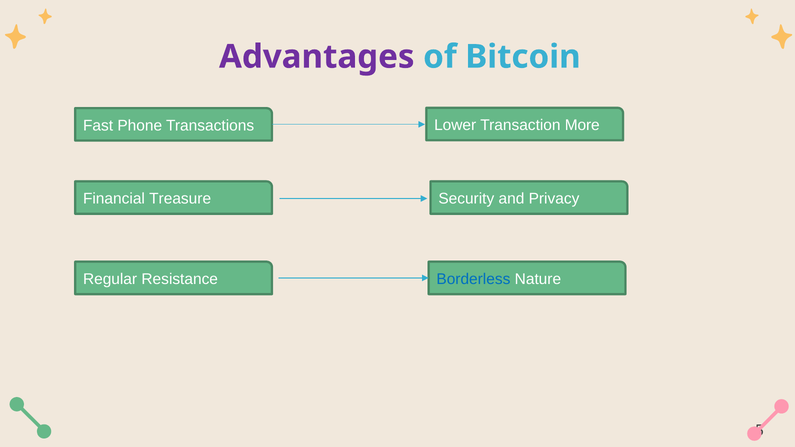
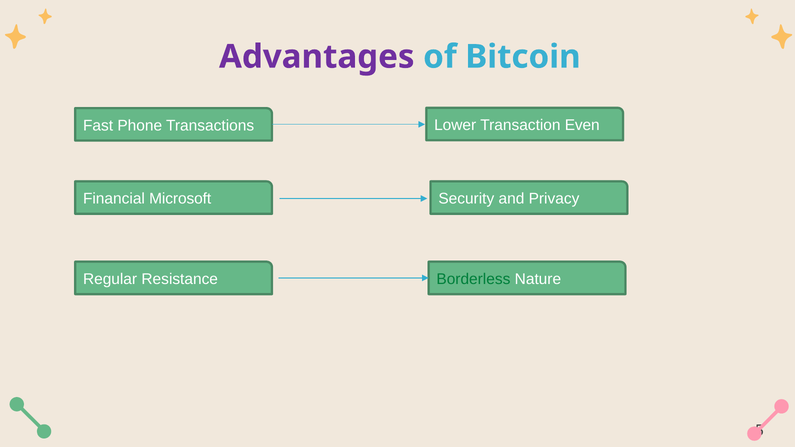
More: More -> Even (582, 125)
Treasure: Treasure -> Microsoft (180, 199)
Borderless colour: blue -> green (473, 279)
